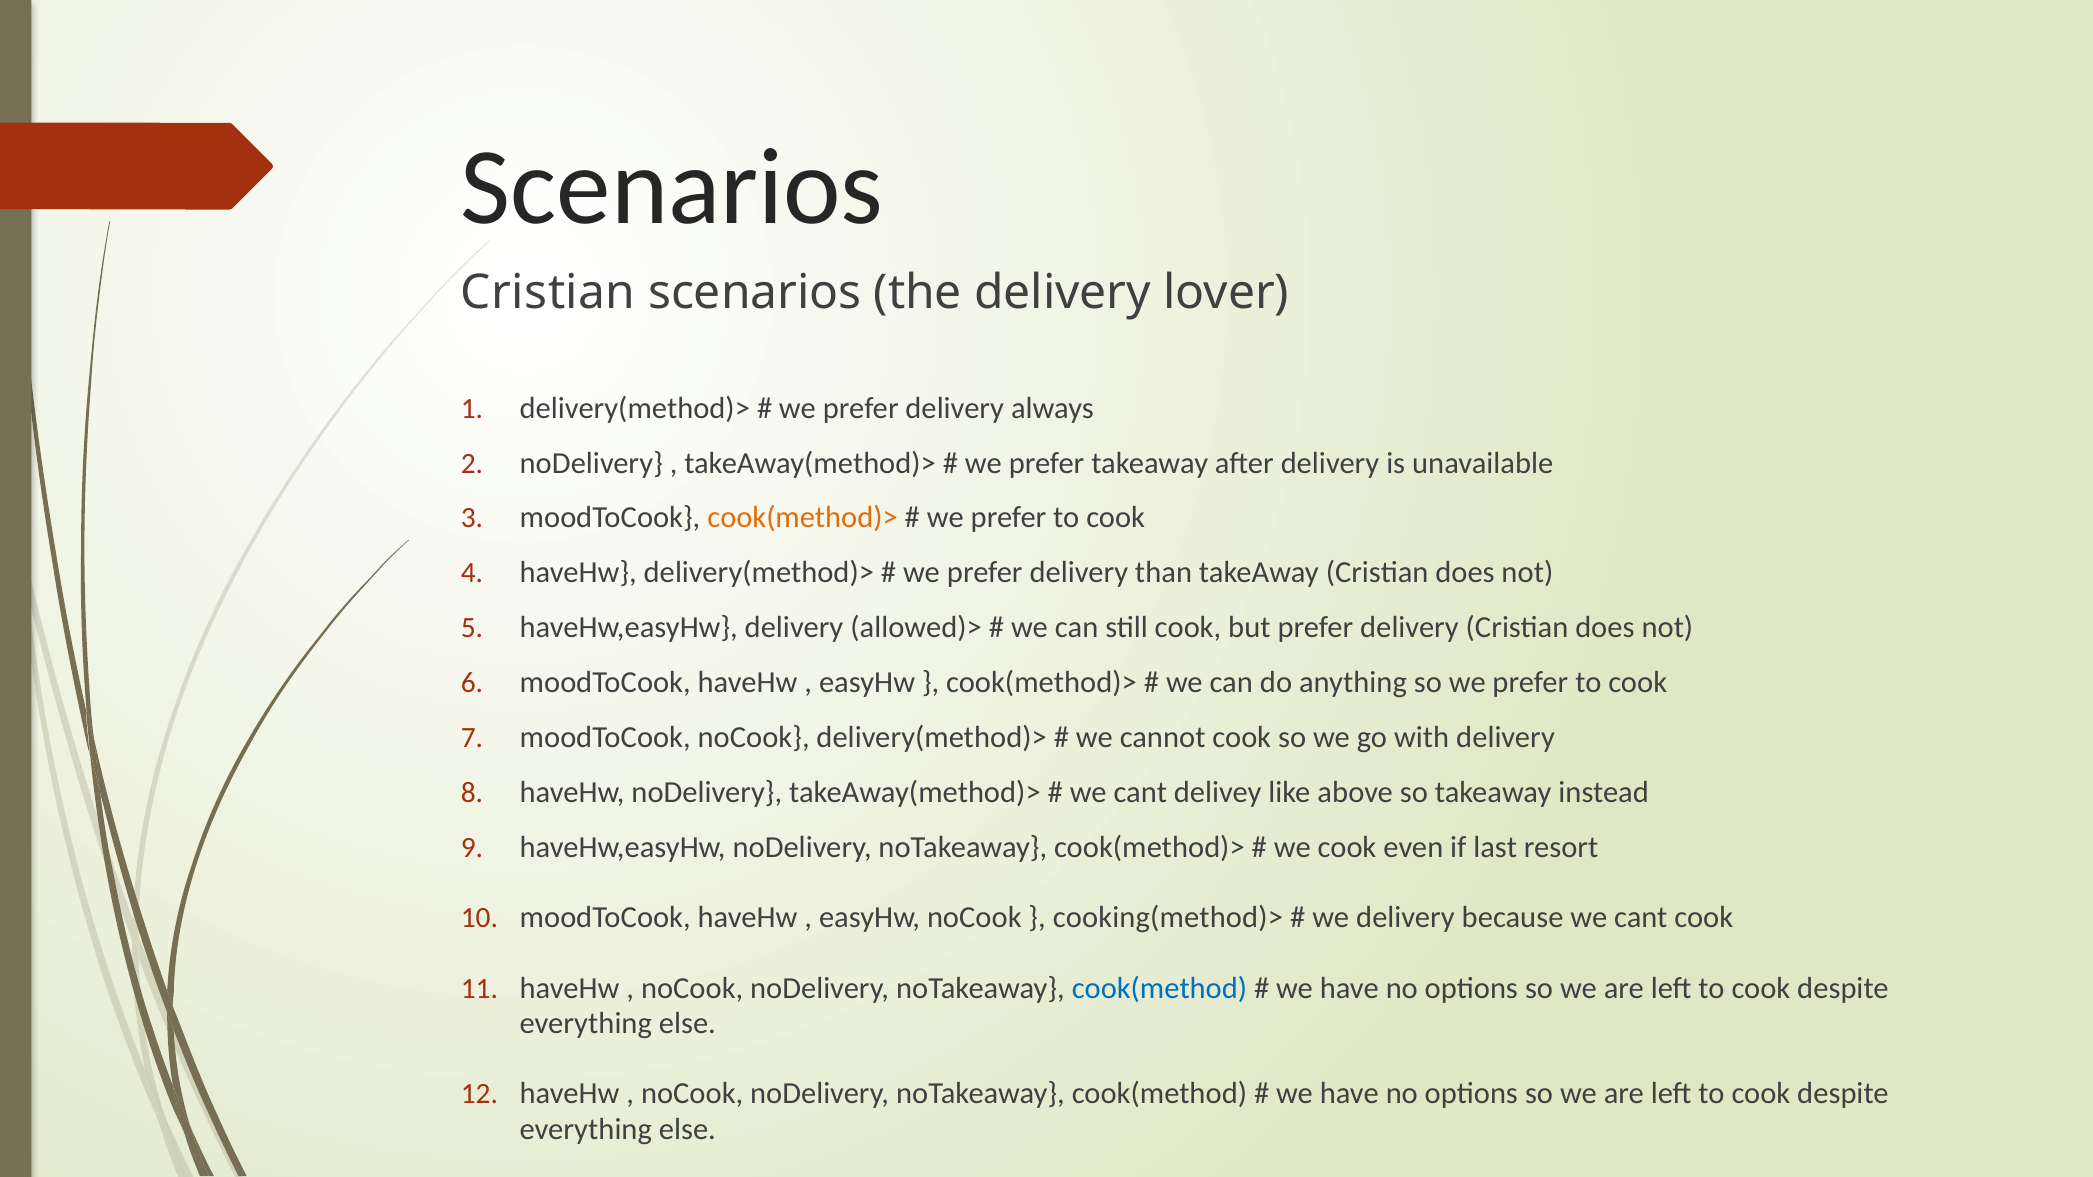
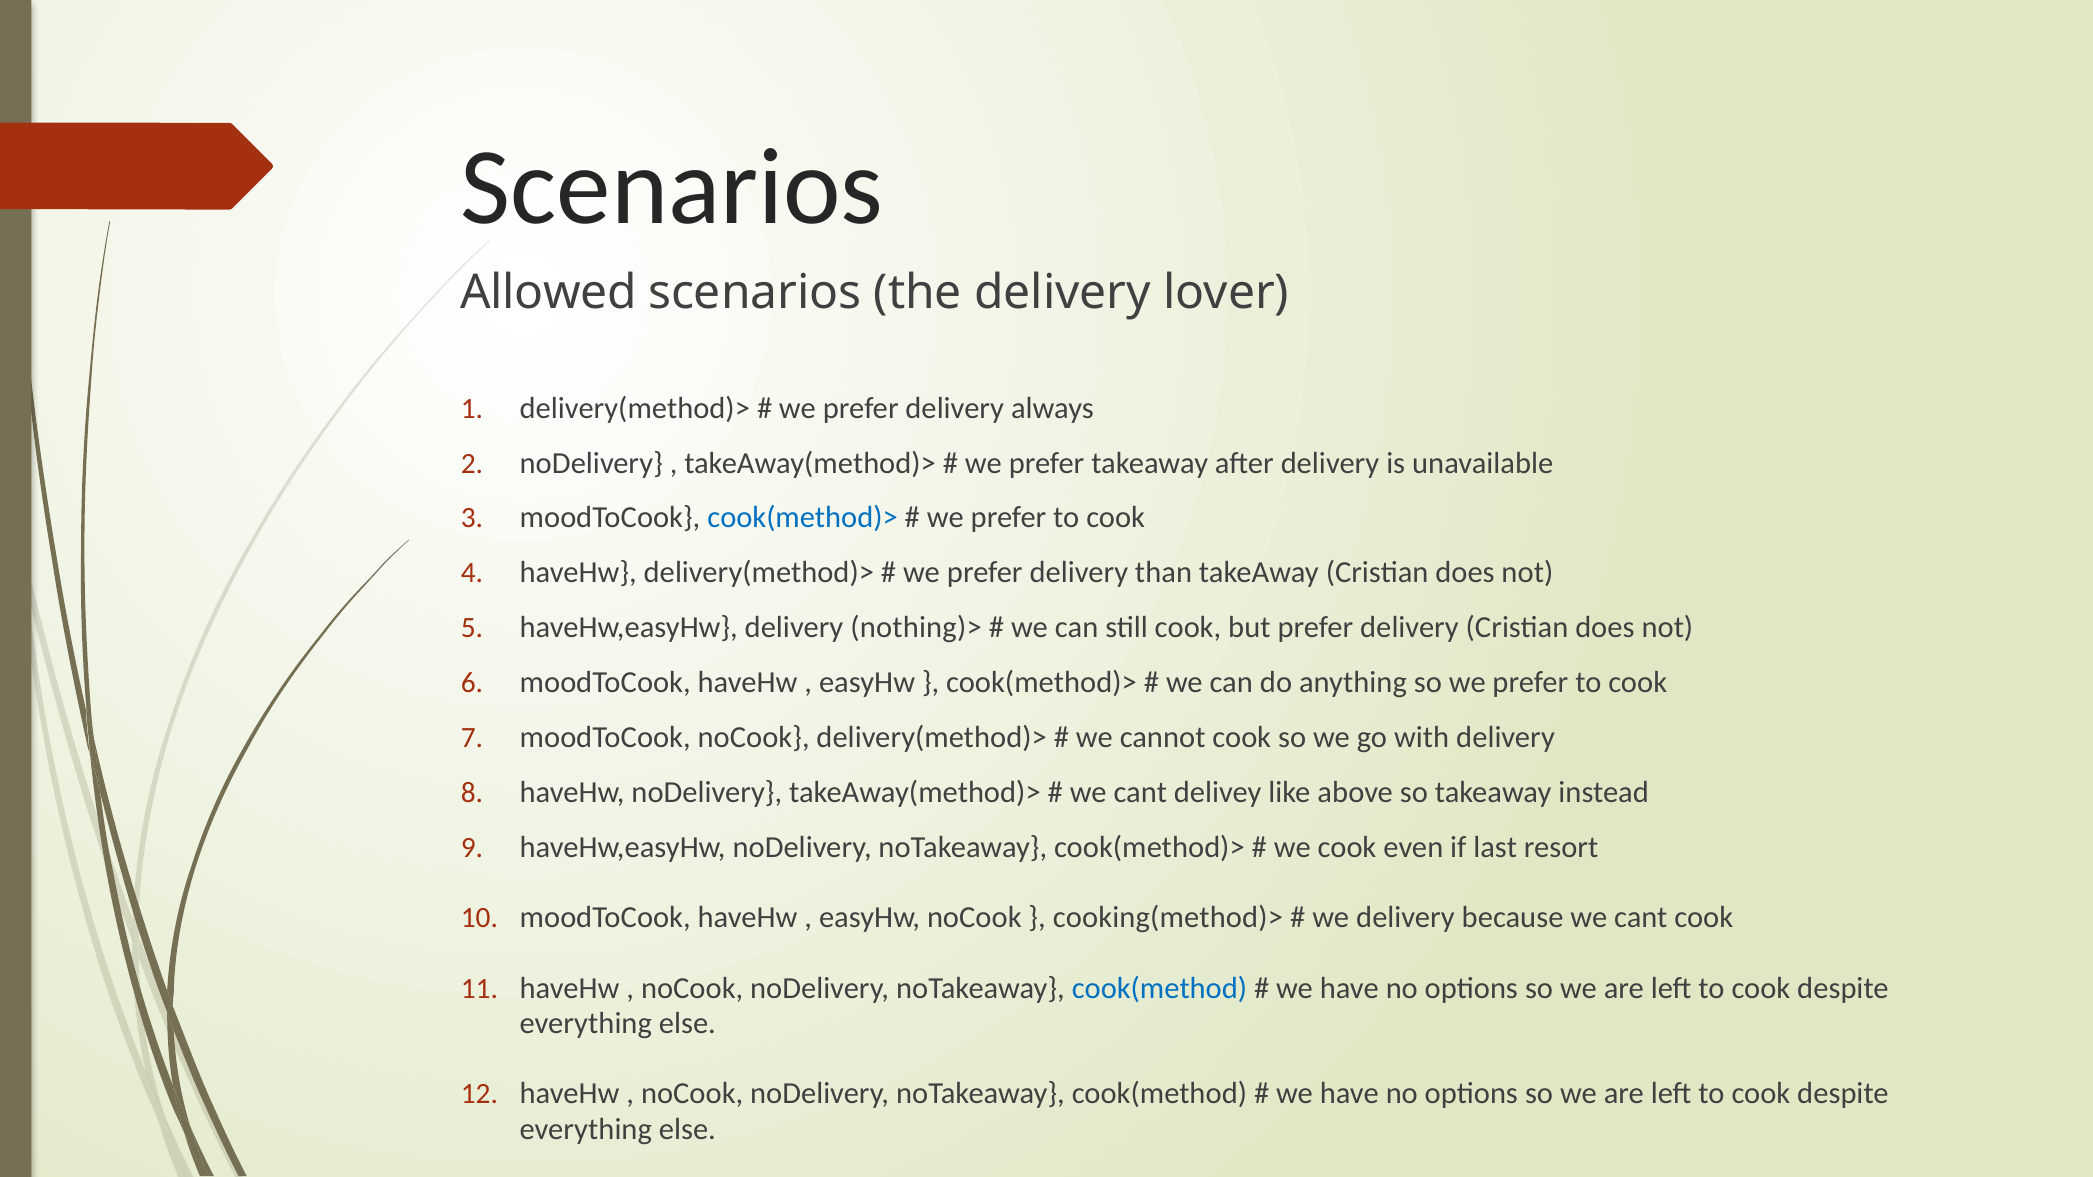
Cristian: Cristian -> Allowed (549, 292)
cook(method)> colour: orange -> blue (803, 518)
allowed)>: allowed)> -> nothing)> (916, 628)
